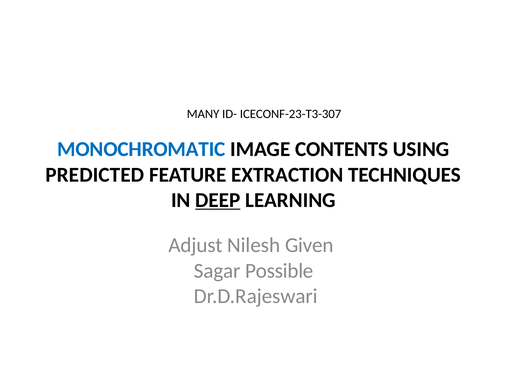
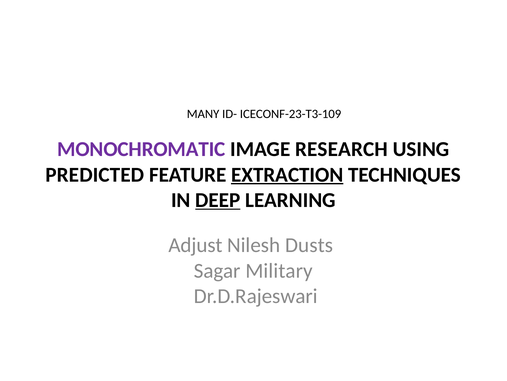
ICECONF-23-T3-307: ICECONF-23-T3-307 -> ICECONF-23-T3-109 (291, 114)
MONOCHROMATIC colour: blue -> purple (141, 149)
CONTENTS: CONTENTS -> RESEARCH (341, 149)
EXTRACTION underline: none -> present (287, 174)
Given: Given -> Dusts (309, 245)
Possible: Possible -> Military (279, 270)
